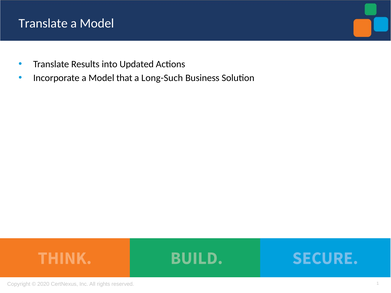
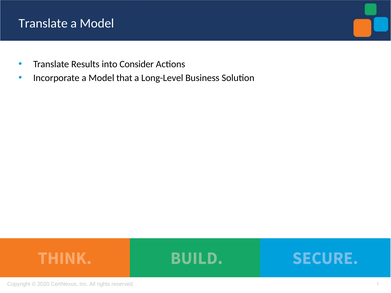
Updated: Updated -> Consider (137, 64)
Long-Such: Long-Such -> Long-Level (162, 78)
